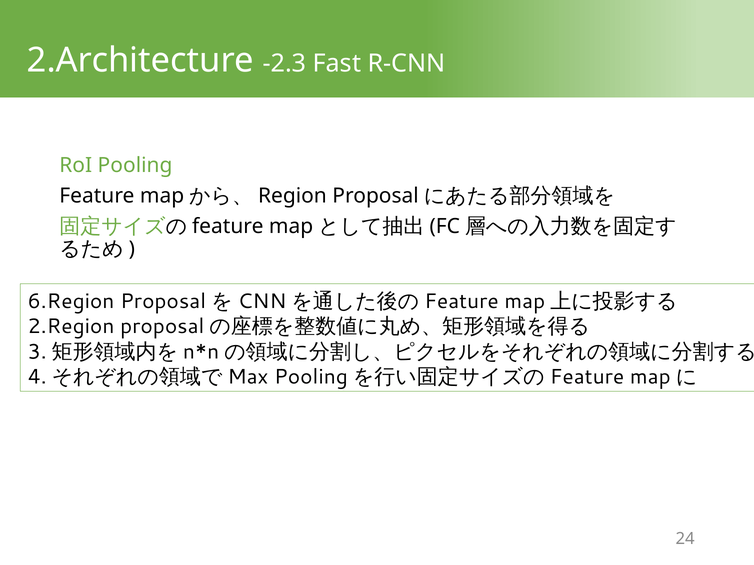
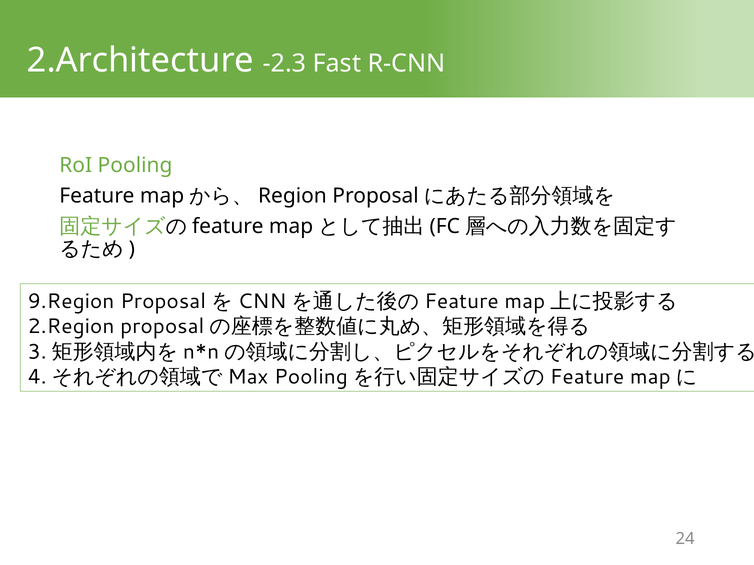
6.Region: 6.Region -> 9.Region (71, 302)
